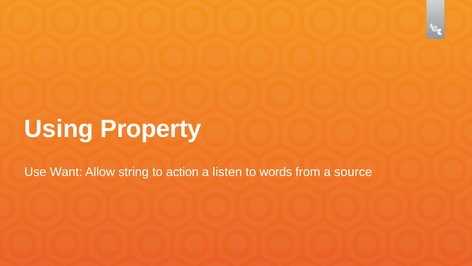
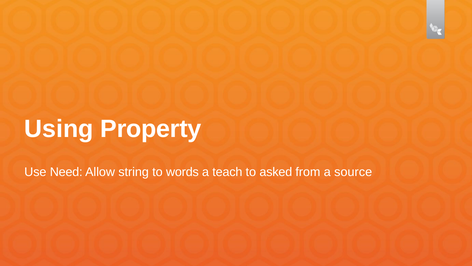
Want: Want -> Need (66, 172)
action: action -> words (182, 172)
listen: listen -> teach (227, 172)
words: words -> asked (276, 172)
